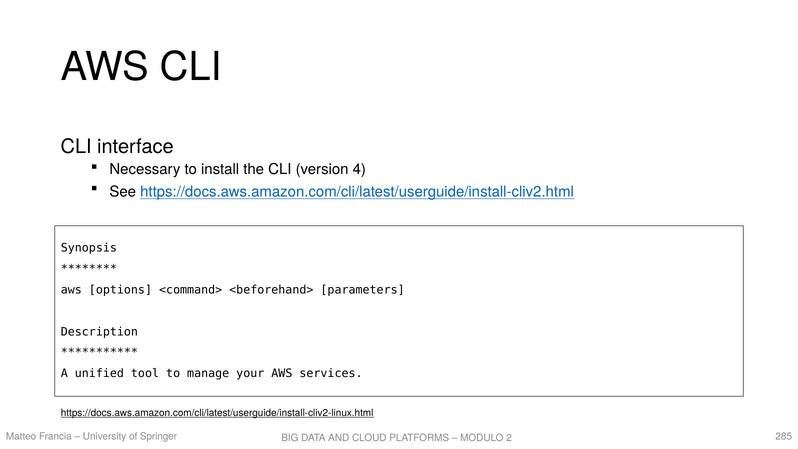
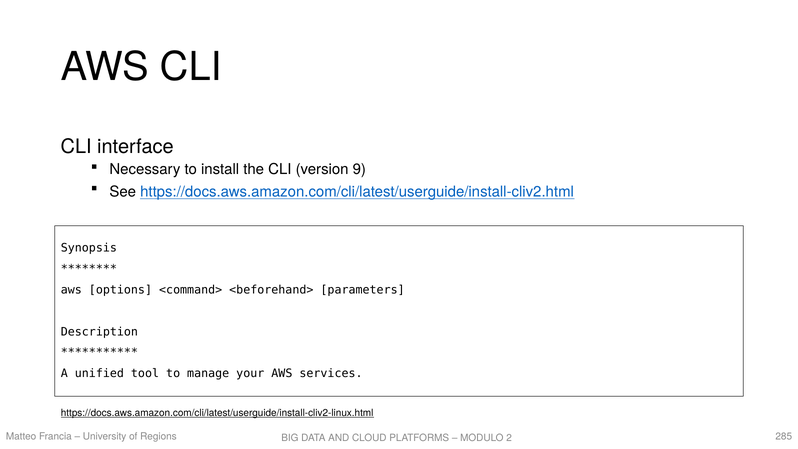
4: 4 -> 9 (359, 169)
Springer: Springer -> Regions (158, 436)
